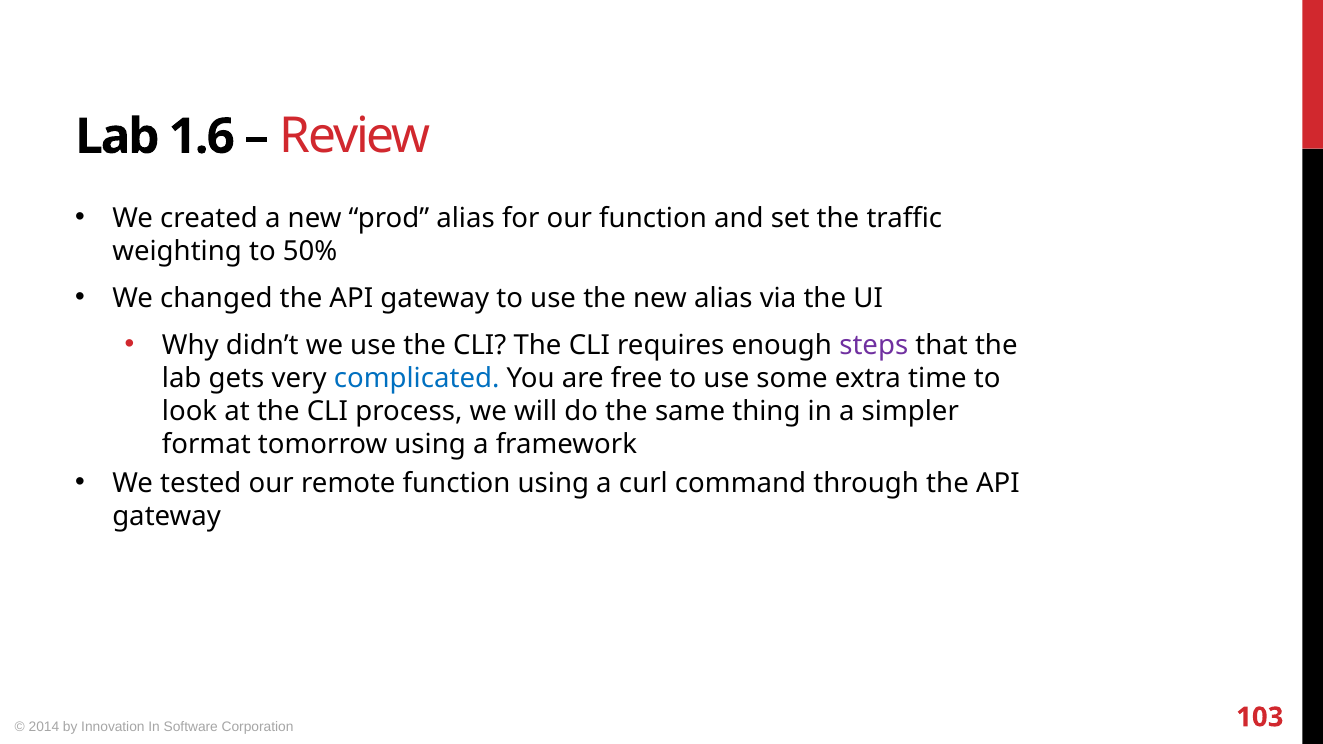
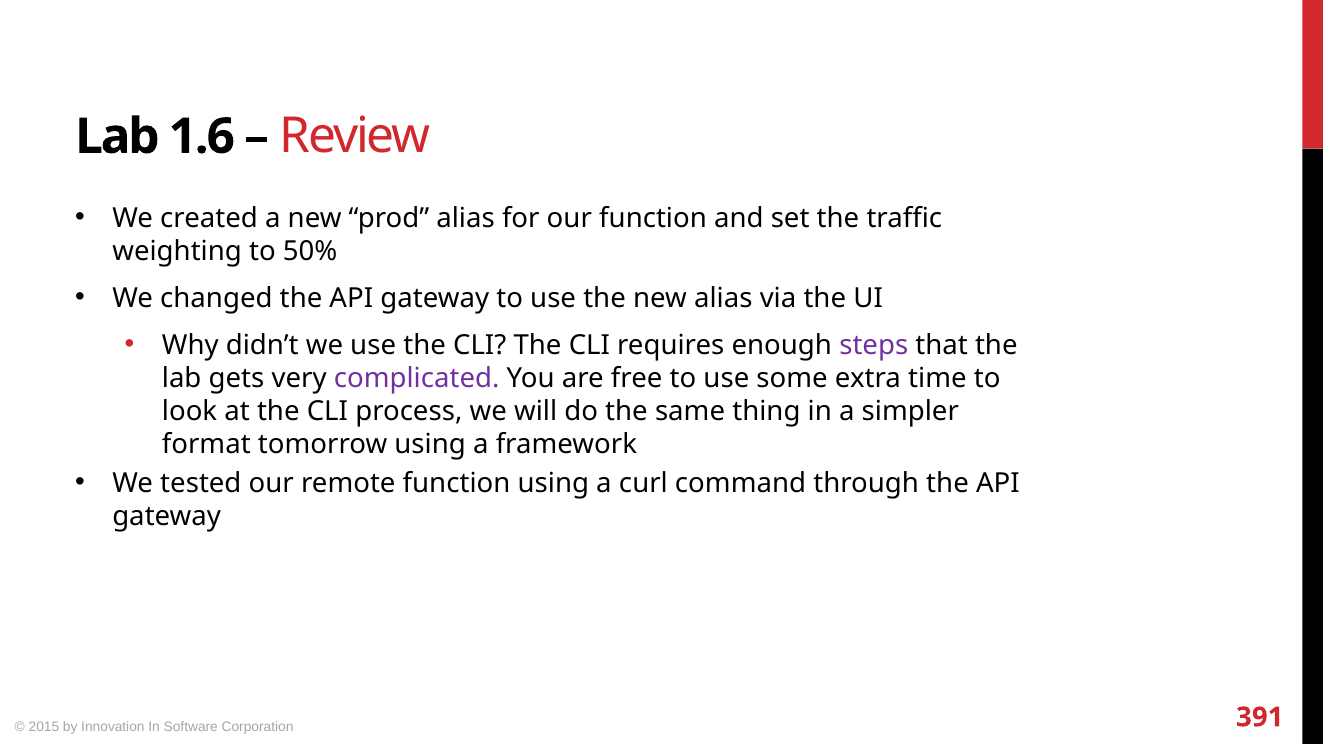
complicated colour: blue -> purple (417, 378)
2014: 2014 -> 2015 (44, 728)
103: 103 -> 391 (1260, 717)
